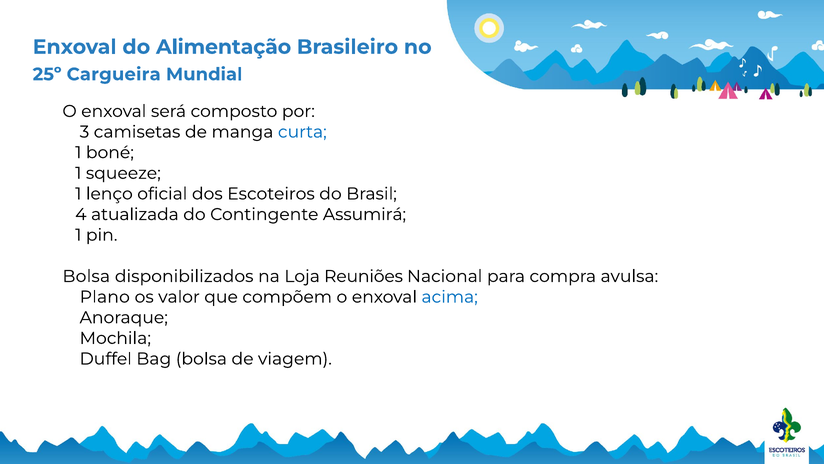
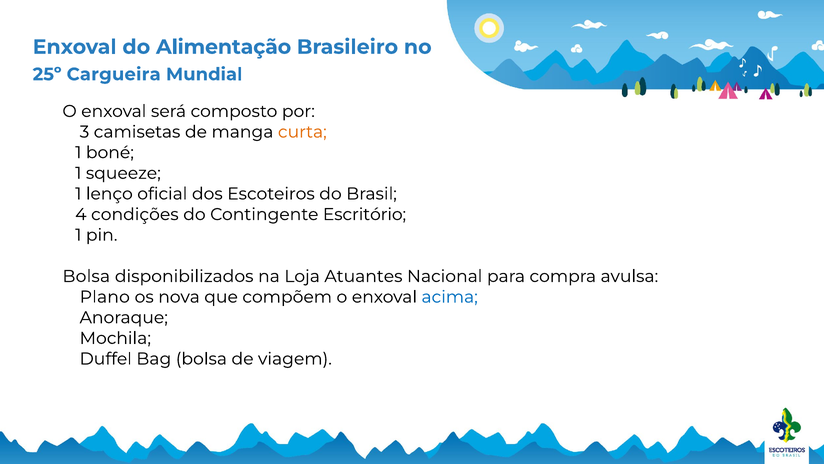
curta colour: blue -> orange (302, 132)
atualizada: atualizada -> condições (135, 214)
Assumirá: Assumirá -> Escritório (364, 214)
Reuniões: Reuniões -> Atuantes (363, 276)
valor: valor -> nova (179, 297)
